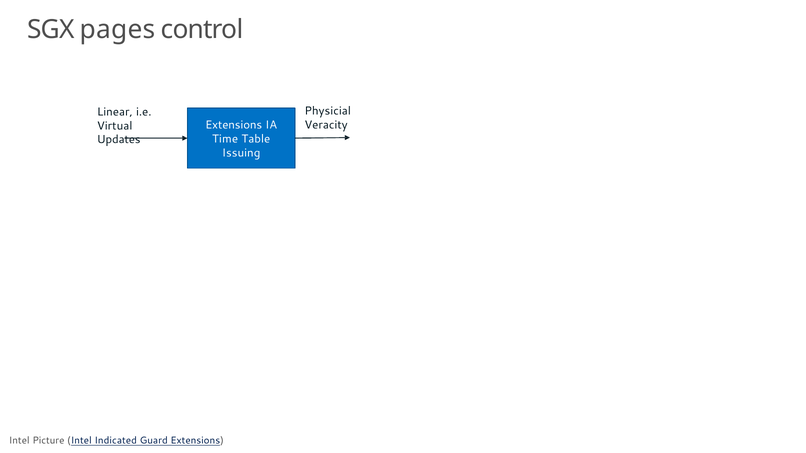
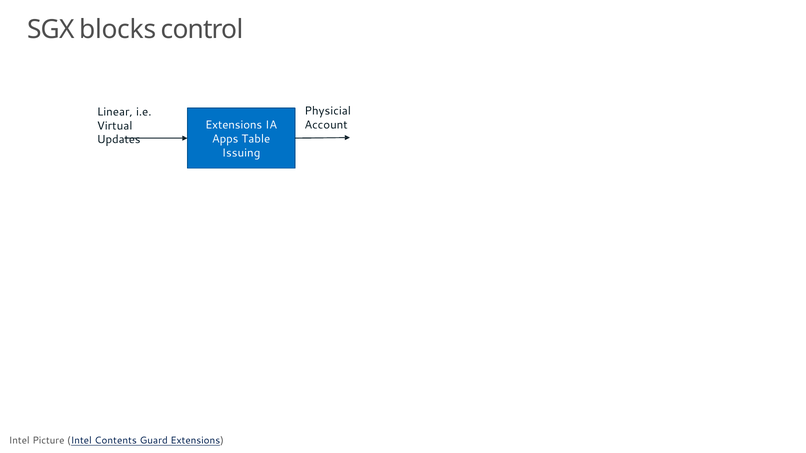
pages: pages -> blocks (118, 29)
Veracity: Veracity -> Account (326, 125)
Time: Time -> Apps (225, 139)
Indicated: Indicated -> Contents (116, 441)
